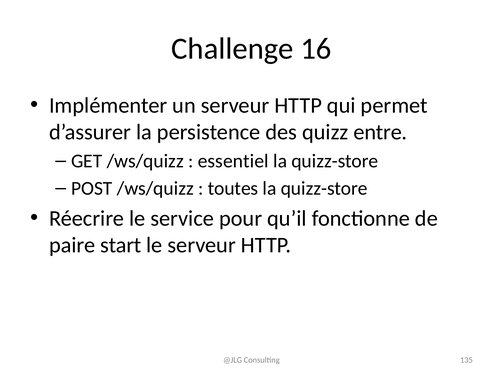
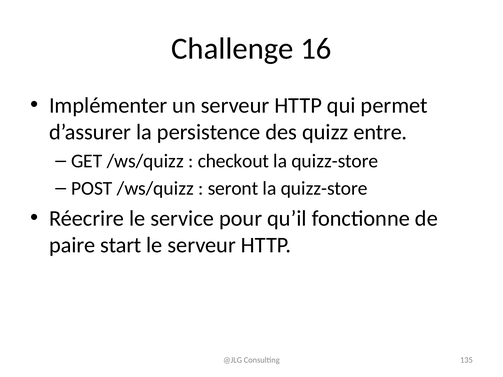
essentiel: essentiel -> checkout (233, 161)
toutes: toutes -> seront (233, 189)
